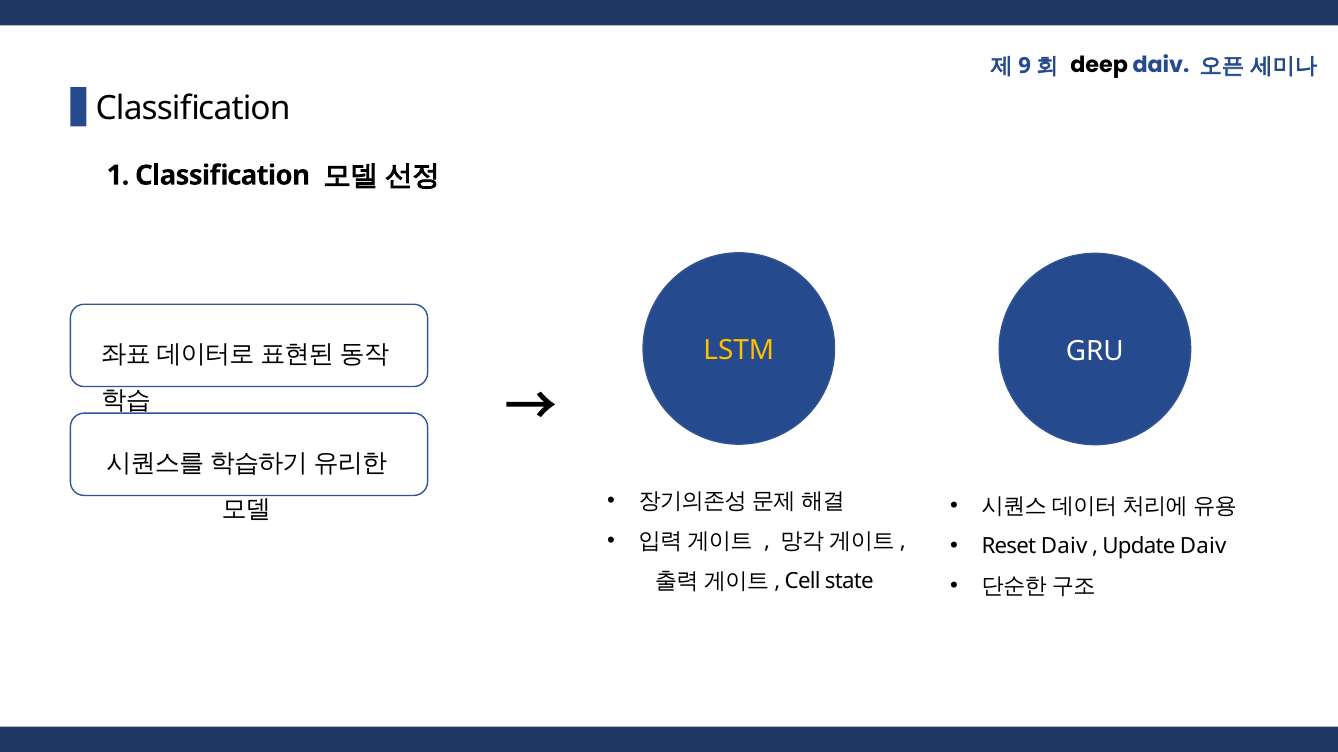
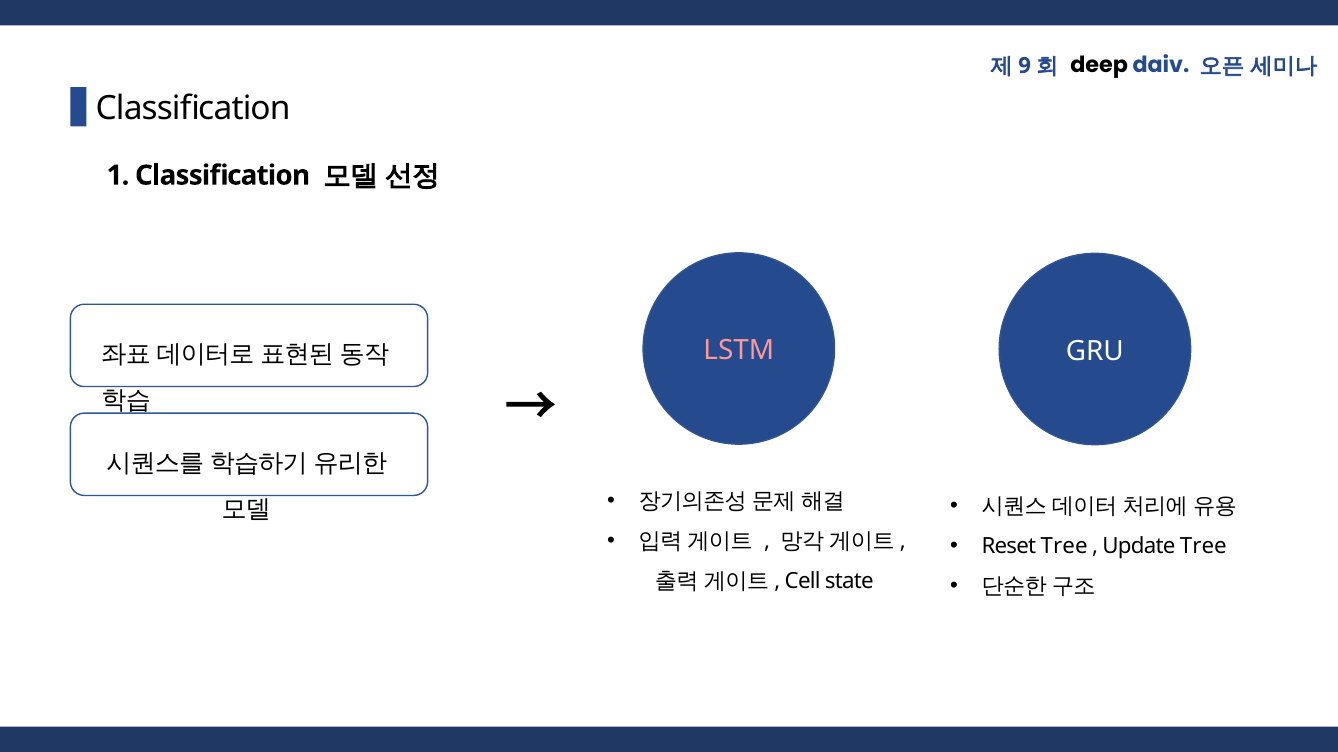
LSTM colour: yellow -> pink (739, 351)
Reset Daiv: Daiv -> Tree (1064, 547)
Update Daiv: Daiv -> Tree (1203, 547)
